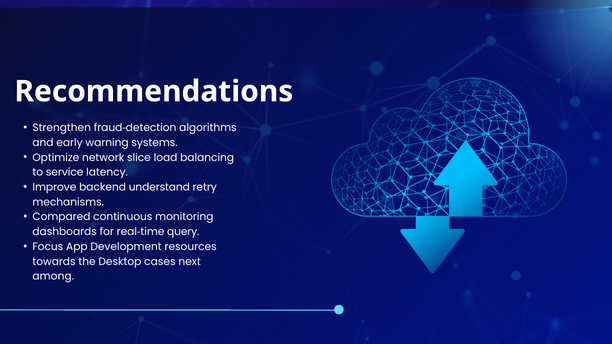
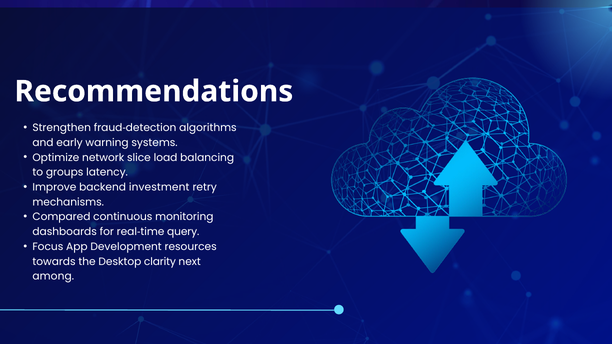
service: service -> groups (65, 173)
understand: understand -> investment (159, 187)
cases: cases -> clarity (160, 262)
